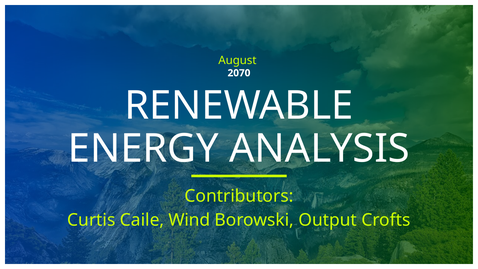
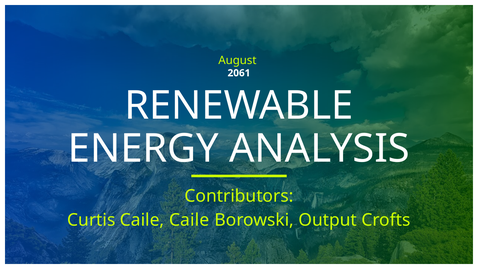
2070: 2070 -> 2061 (239, 73)
Caile Wind: Wind -> Caile (189, 220)
